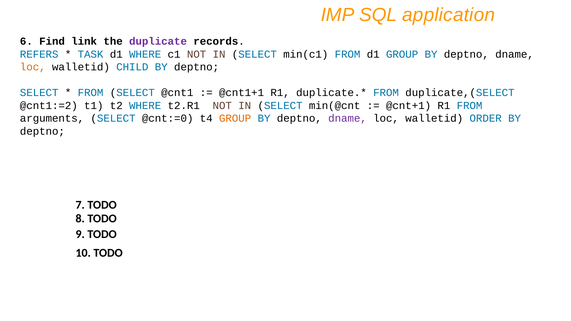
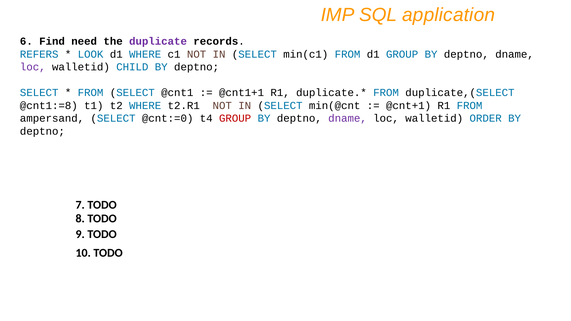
link: link -> need (84, 41)
TASK: TASK -> LOOK (91, 54)
loc colour: orange -> purple (33, 67)
@cnt1:=2: @cnt1:=2 -> @cnt1:=8 (49, 106)
arguments: arguments -> ampersand (52, 118)
GROUP colour: orange -> red (235, 118)
